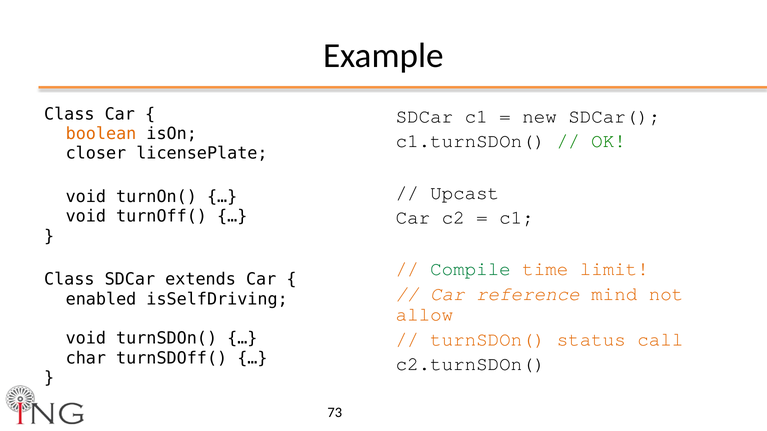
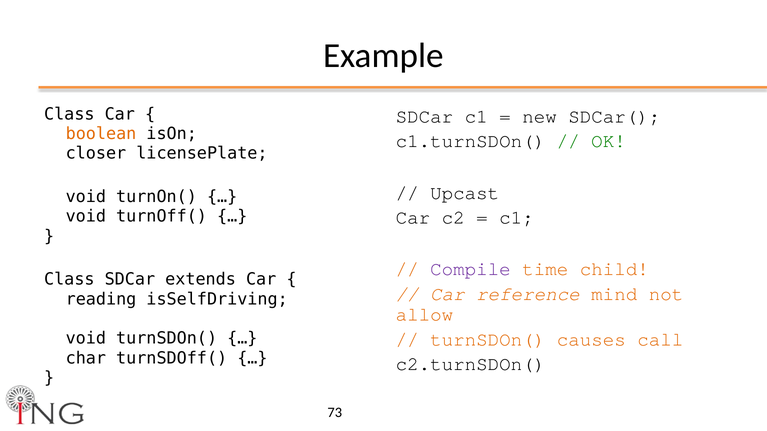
Compile colour: green -> purple (470, 269)
limit: limit -> child (614, 269)
enabled: enabled -> reading (101, 299)
status: status -> causes (591, 340)
